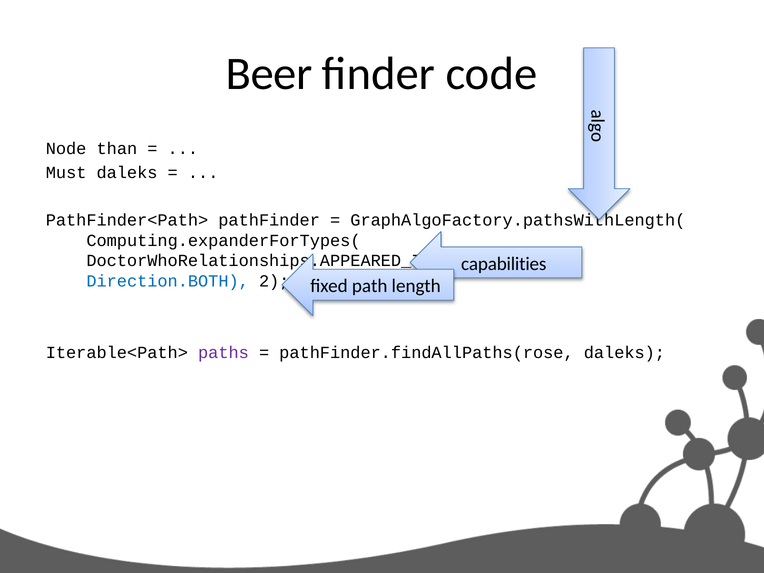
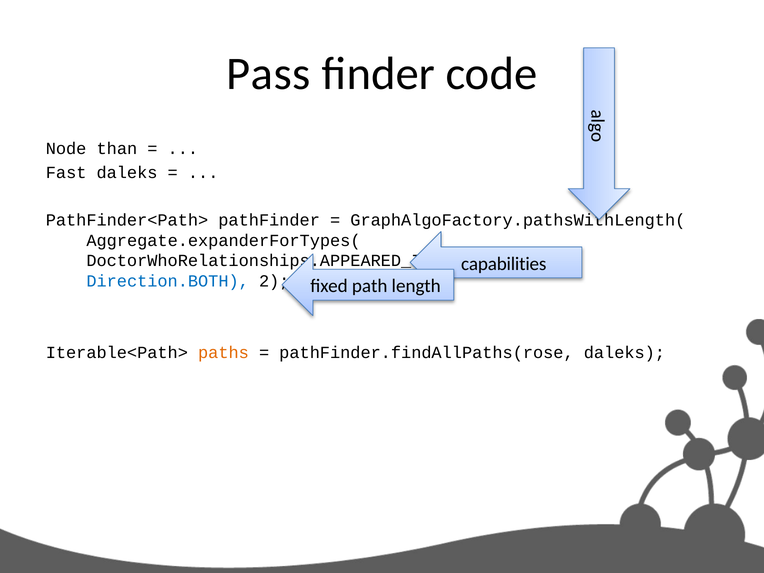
Beer: Beer -> Pass (269, 74)
Must: Must -> Fast (66, 173)
Computing.expanderForTypes(: Computing.expanderForTypes( -> Aggregate.expanderForTypes( (223, 241)
paths colour: purple -> orange (223, 353)
